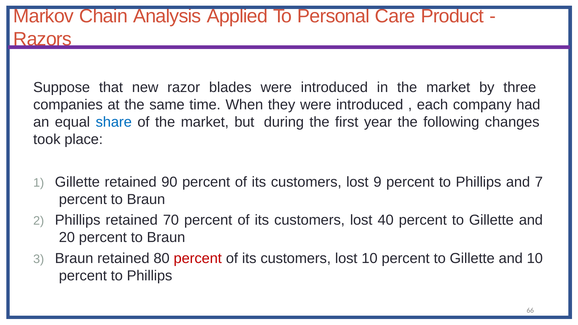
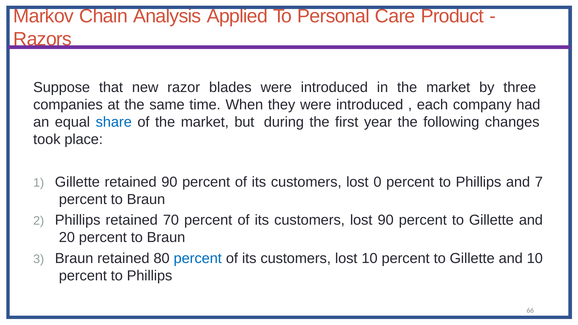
9: 9 -> 0 (377, 182)
lost 40: 40 -> 90 (386, 220)
percent colour: red -> blue (198, 258)
